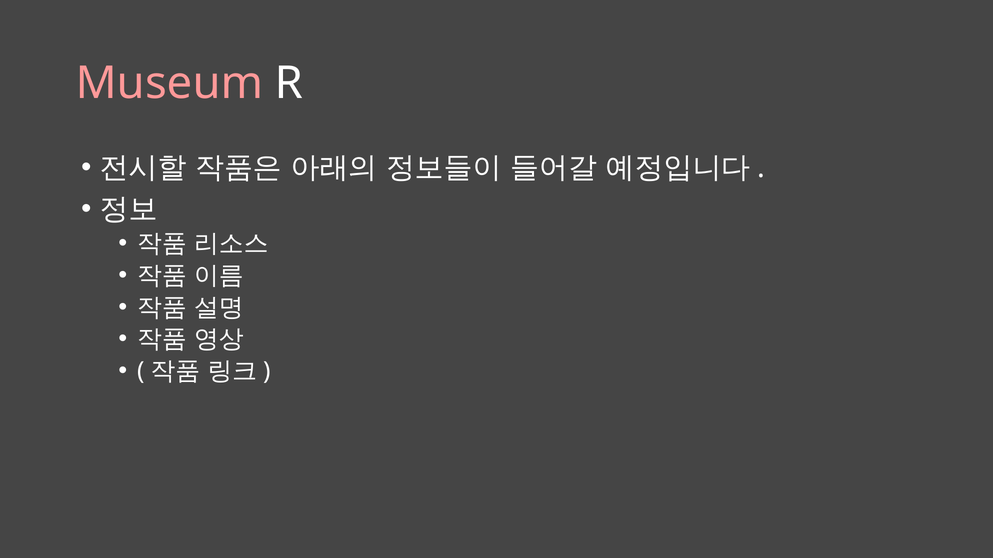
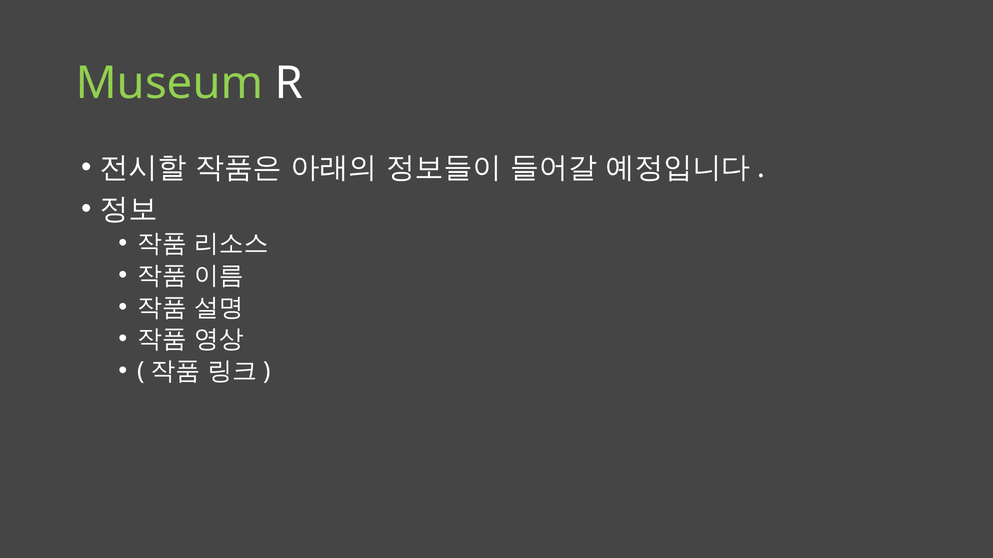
Museum colour: pink -> light green (169, 83)
